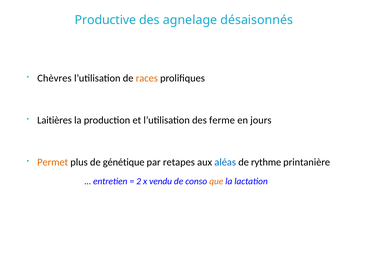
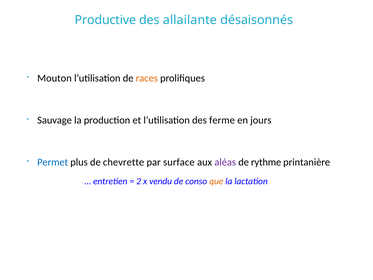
agnelage: agnelage -> allailante (190, 20)
Chèvres: Chèvres -> Mouton (54, 78)
Laitières: Laitières -> Sauvage (55, 120)
Permet colour: orange -> blue (53, 162)
génétique: génétique -> chevrette (124, 162)
retapes: retapes -> surface (179, 162)
aléas colour: blue -> purple (225, 162)
